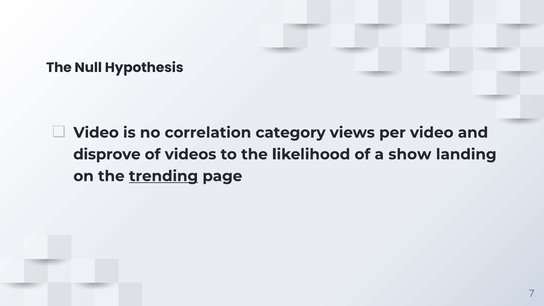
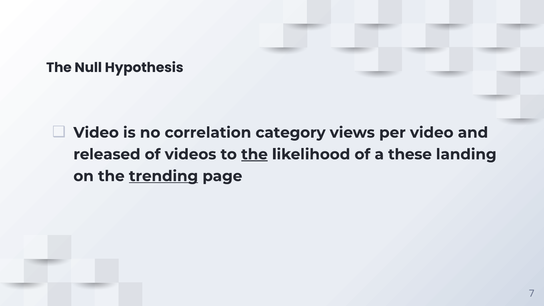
disprove: disprove -> released (107, 154)
the underline: none -> present (254, 154)
show: show -> these (410, 154)
